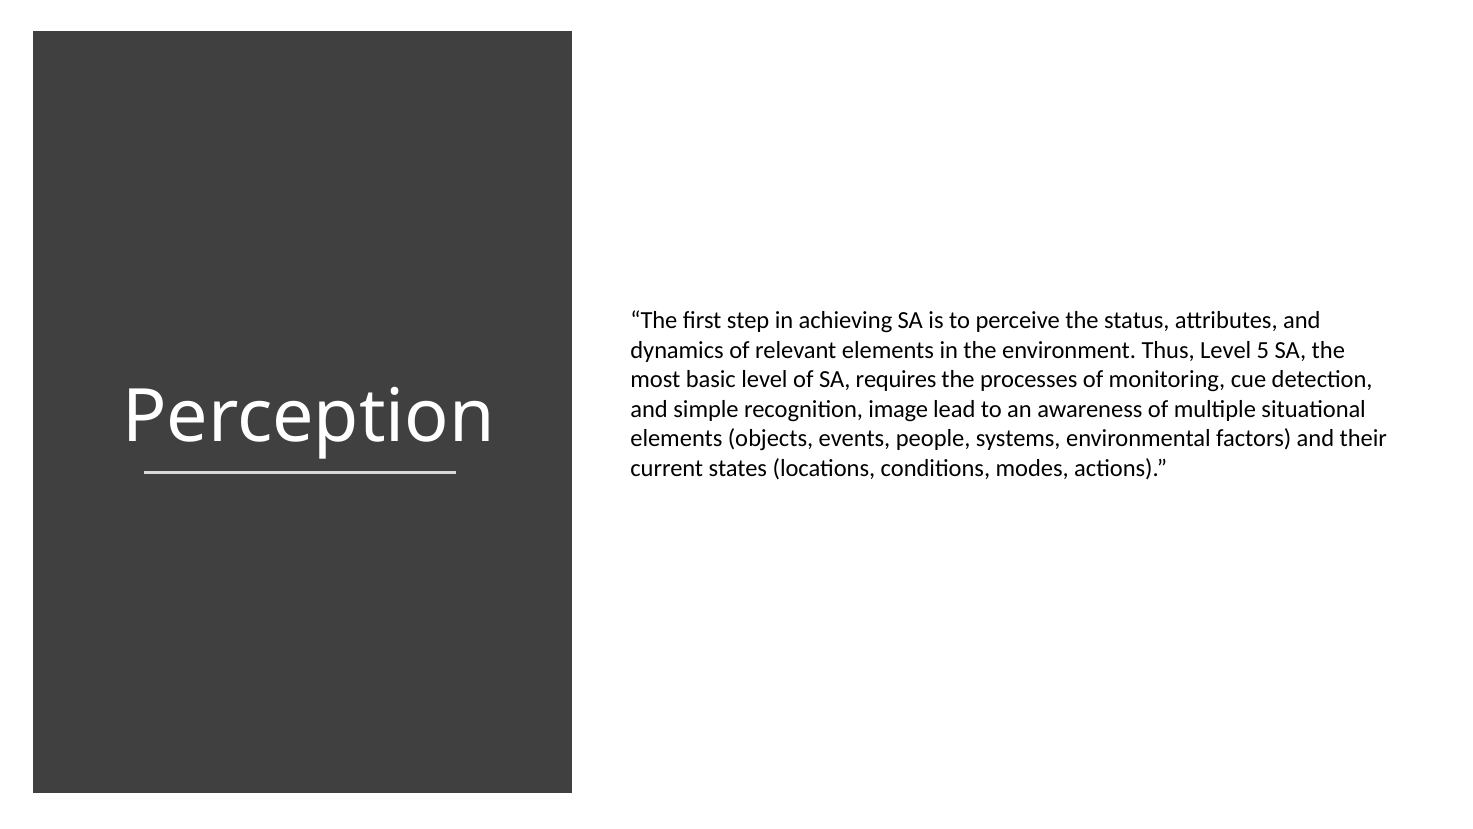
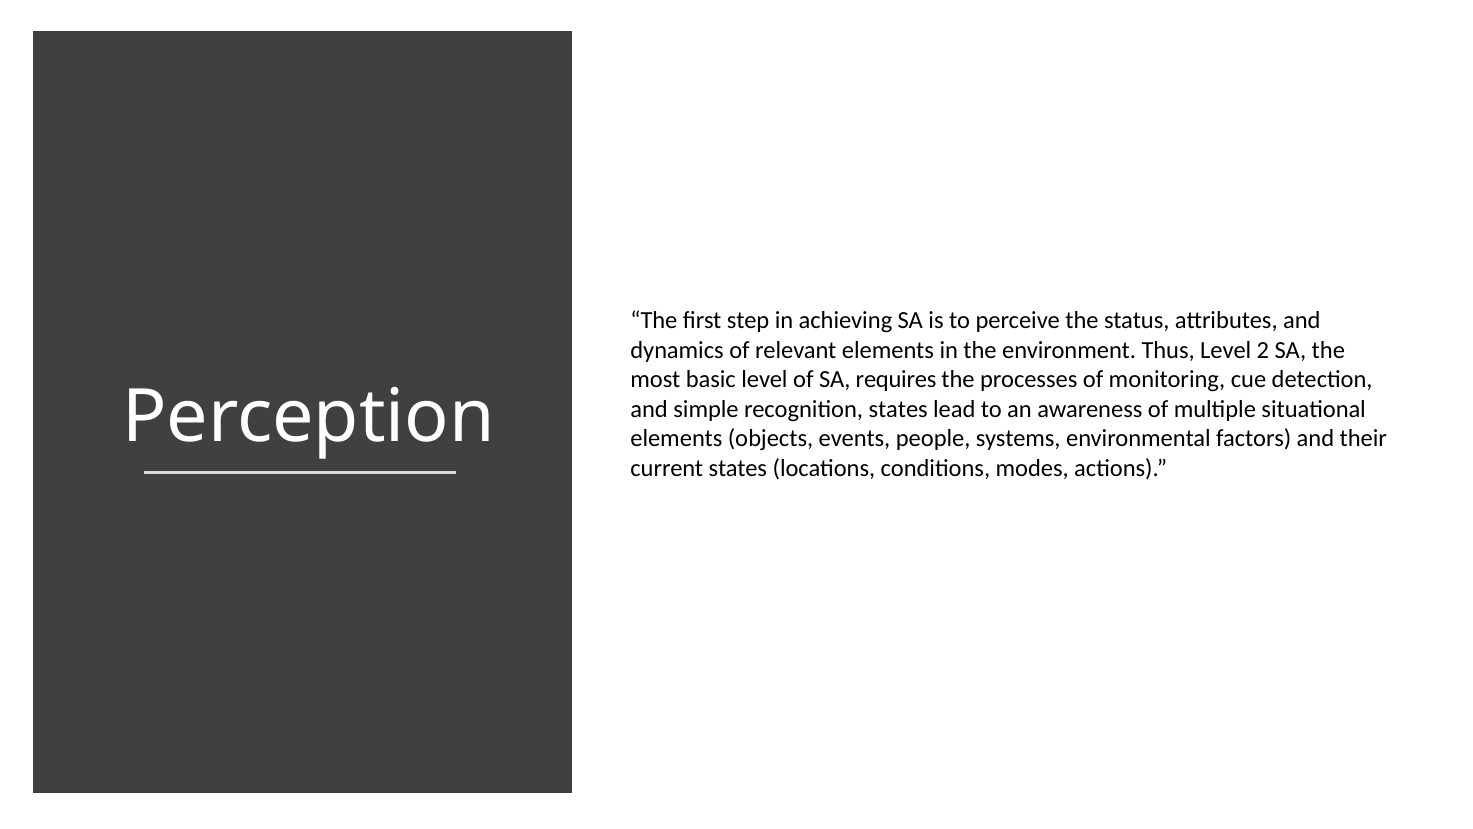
5: 5 -> 2 (1263, 350)
recognition image: image -> states (898, 409)
